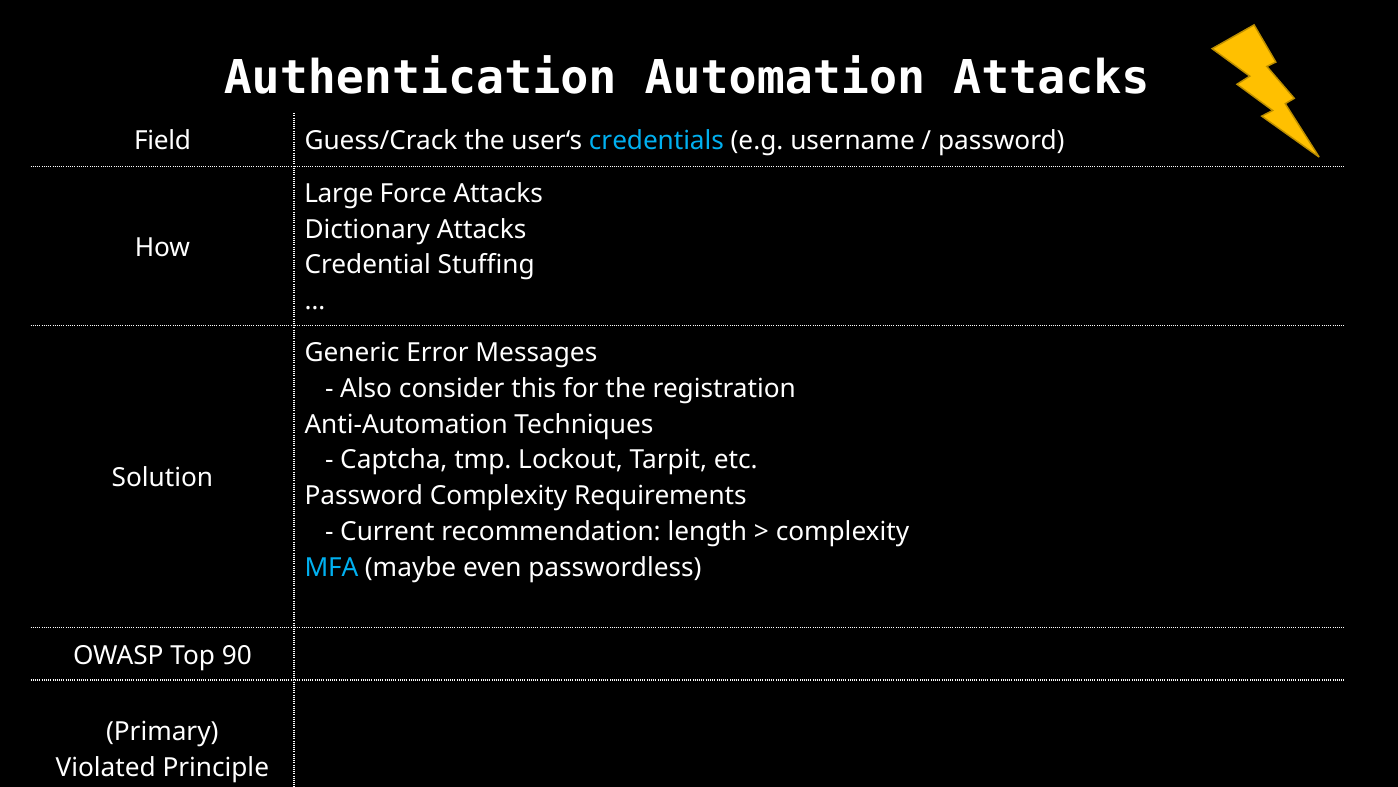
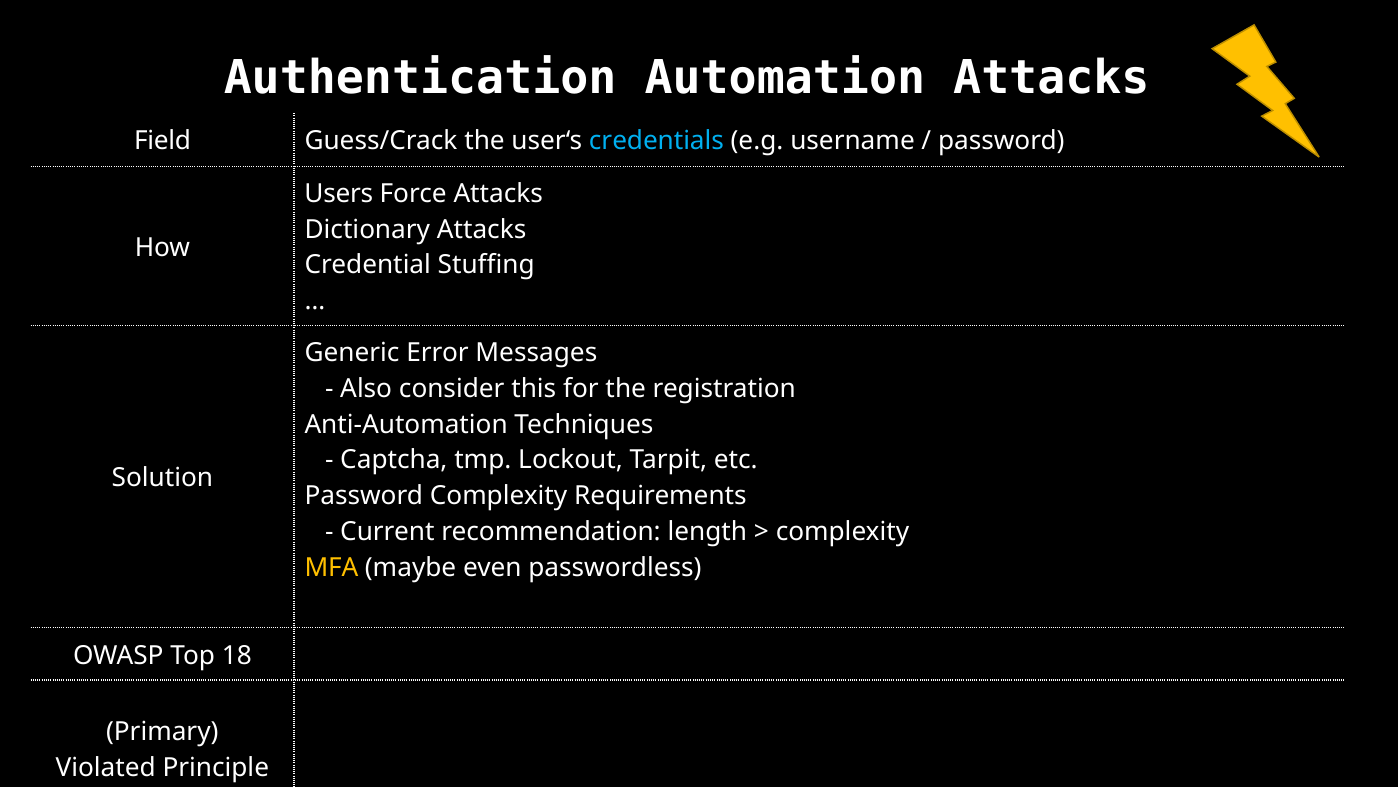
Large: Large -> Users (339, 194)
MFA colour: light blue -> yellow (331, 567)
90: 90 -> 18 (237, 655)
